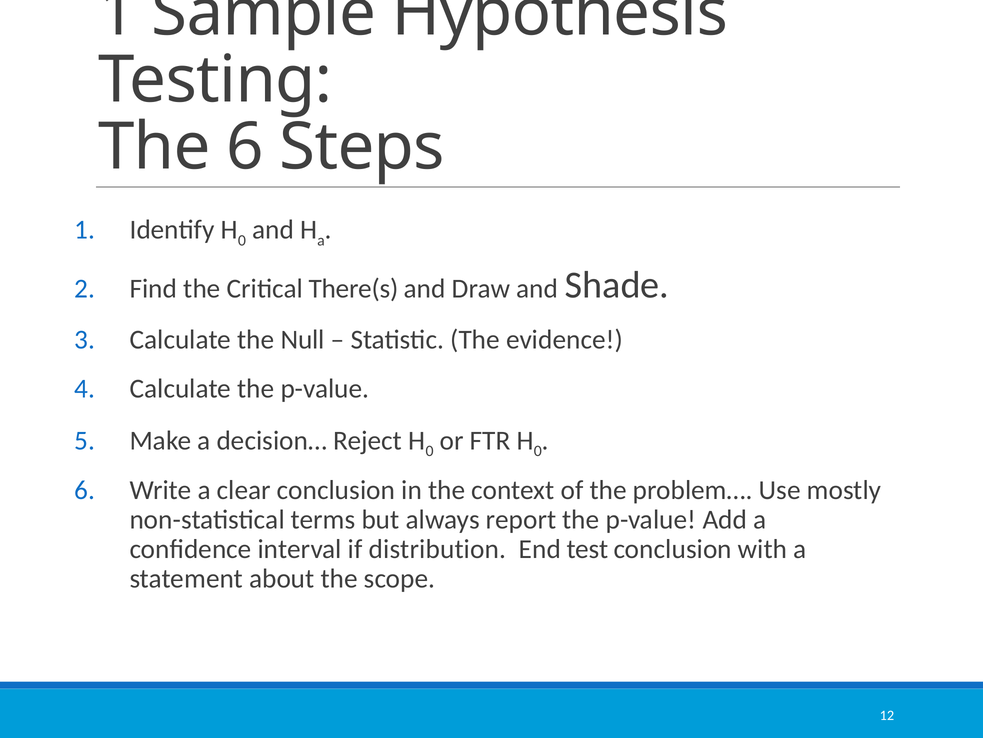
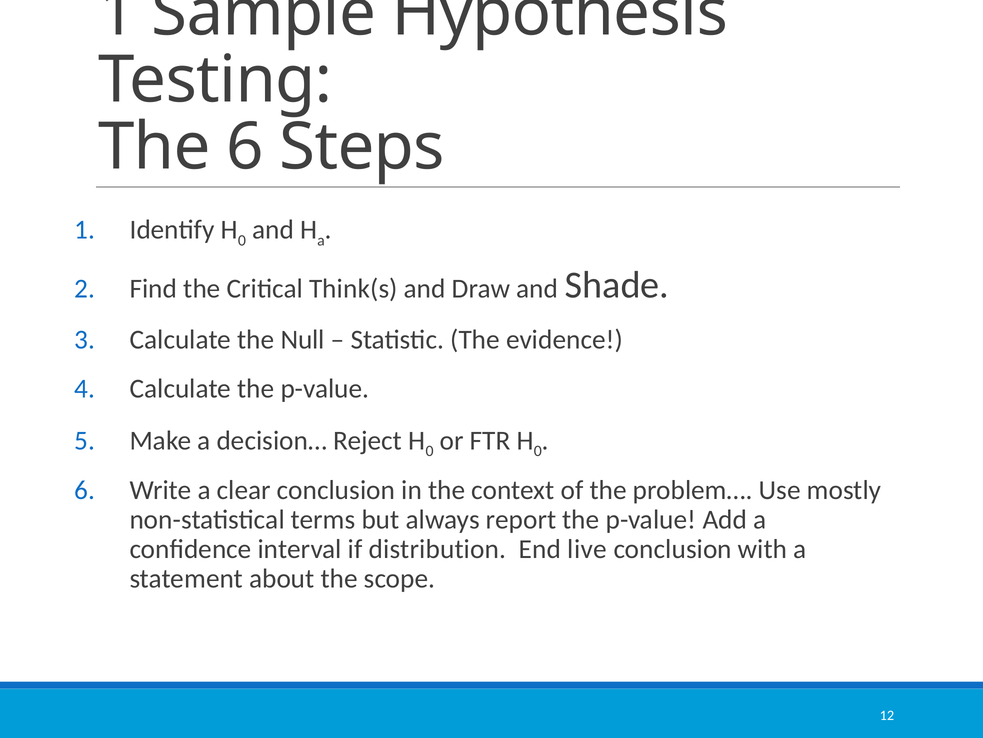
There(s: There(s -> Think(s (353, 289)
test: test -> live (587, 548)
